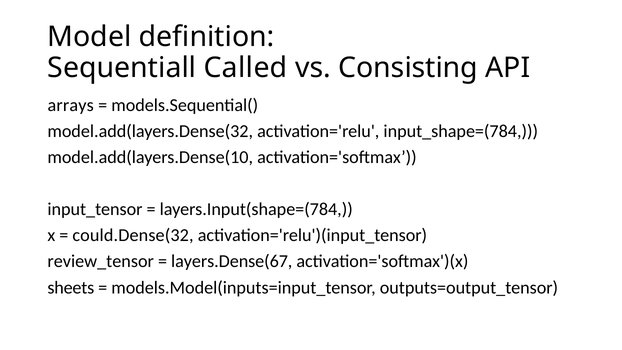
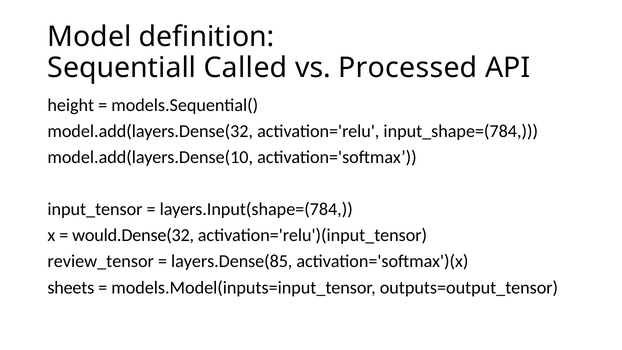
Consisting: Consisting -> Processed (408, 68)
arrays: arrays -> height (71, 105)
could.Dense(32: could.Dense(32 -> would.Dense(32 (133, 235)
layers.Dense(67: layers.Dense(67 -> layers.Dense(85 (232, 261)
